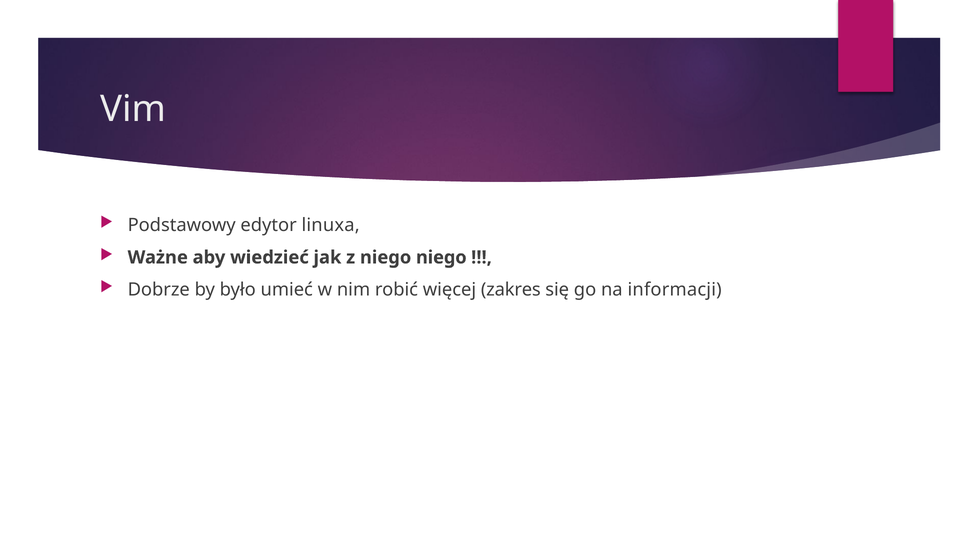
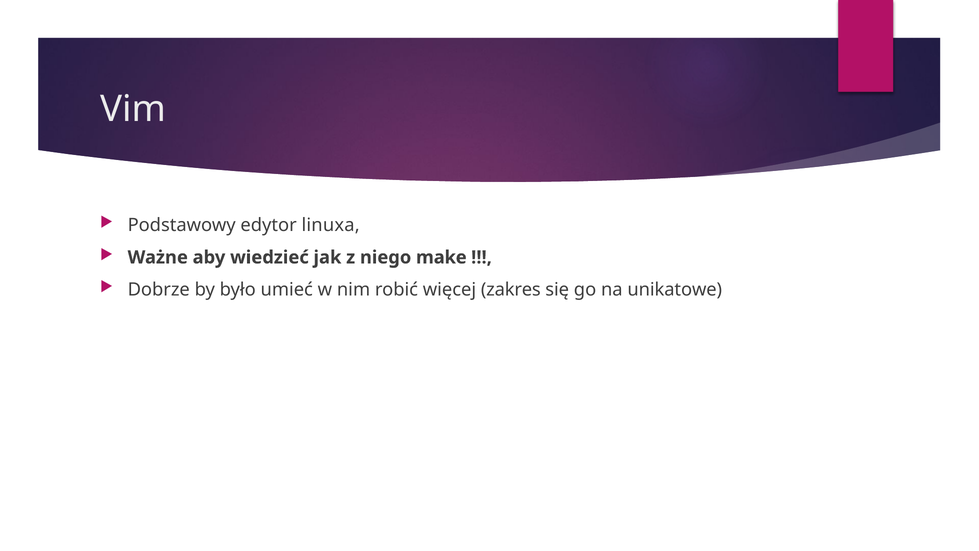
niego niego: niego -> make (441, 257)
informacji: informacji -> unikatowe (675, 289)
